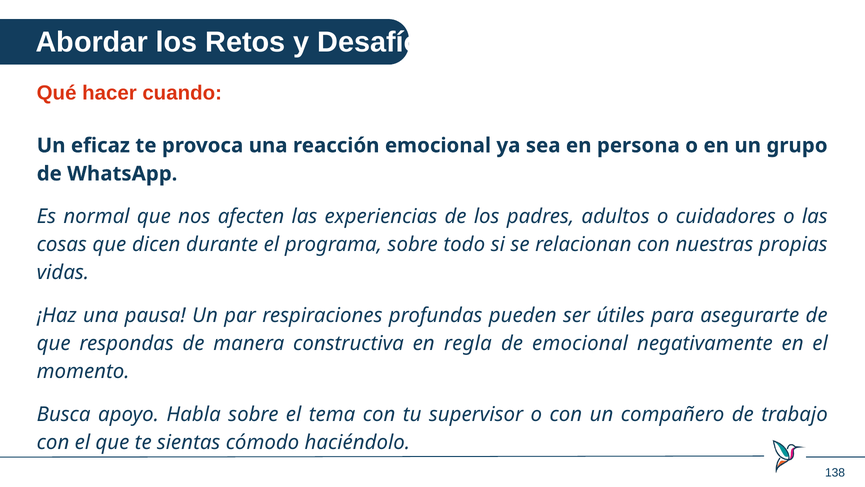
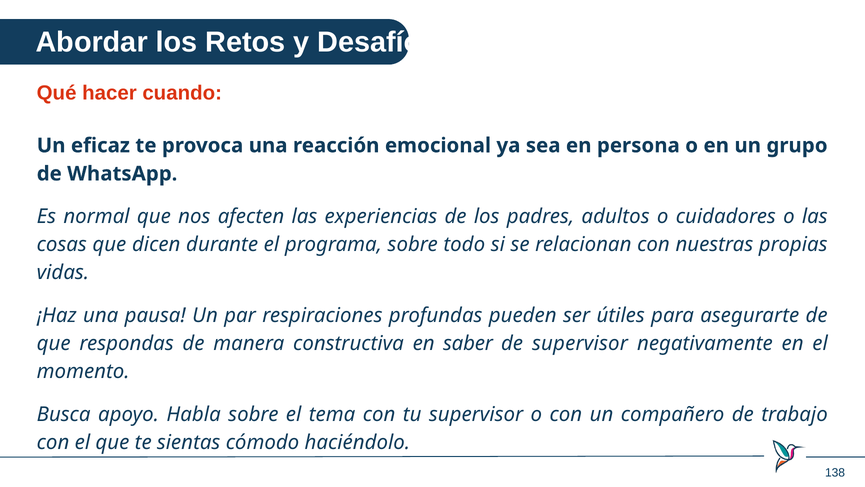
regla: regla -> saber (468, 343)
de emocional: emocional -> supervisor (580, 343)
